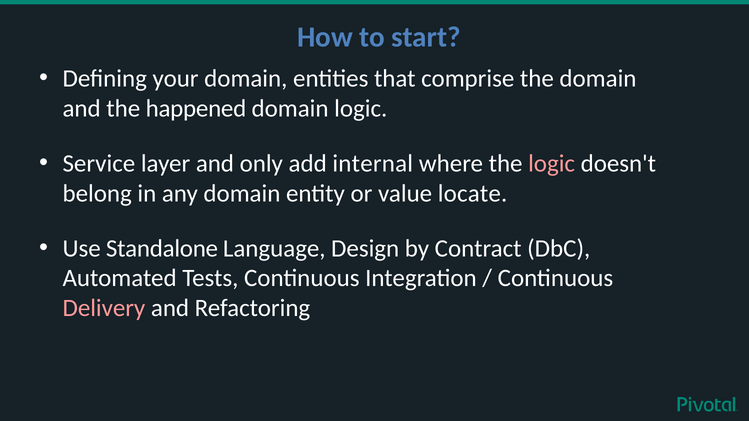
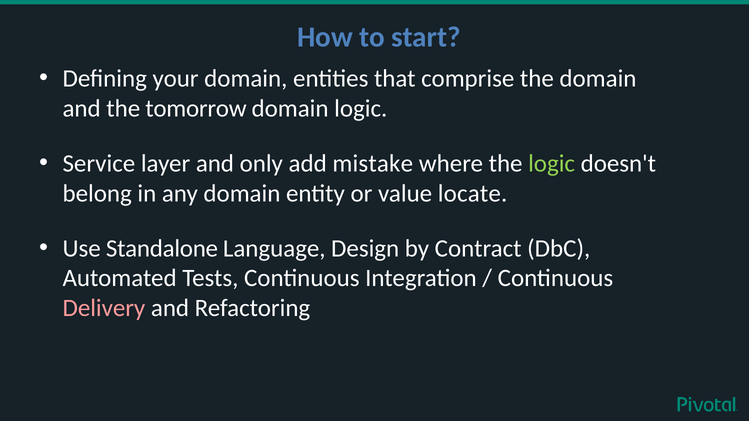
happened: happened -> tomorrow (196, 109)
internal: internal -> mistake (373, 164)
logic colour: pink -> light green (552, 164)
